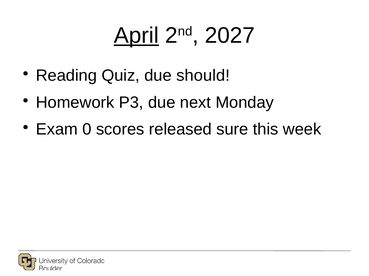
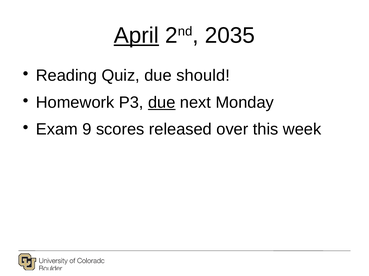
2027: 2027 -> 2035 (230, 36)
due underline: none -> present (162, 103)
0: 0 -> 9 (87, 130)
sure: sure -> over (232, 130)
